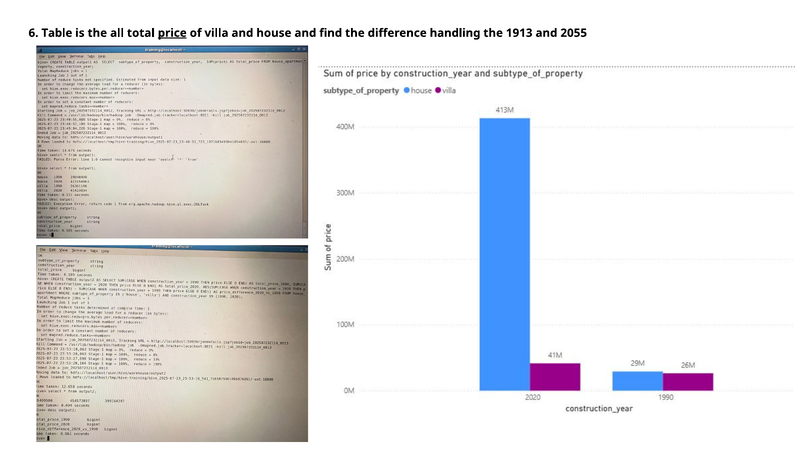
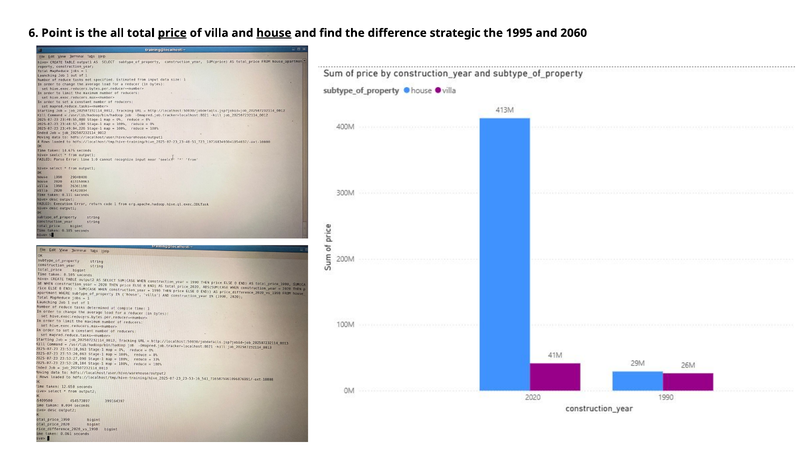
Table: Table -> Point (57, 33)
house underline: none -> present (274, 33)
handling: handling -> strategic (455, 33)
1913: 1913 -> 1995 (519, 33)
2055: 2055 -> 2060 (574, 33)
